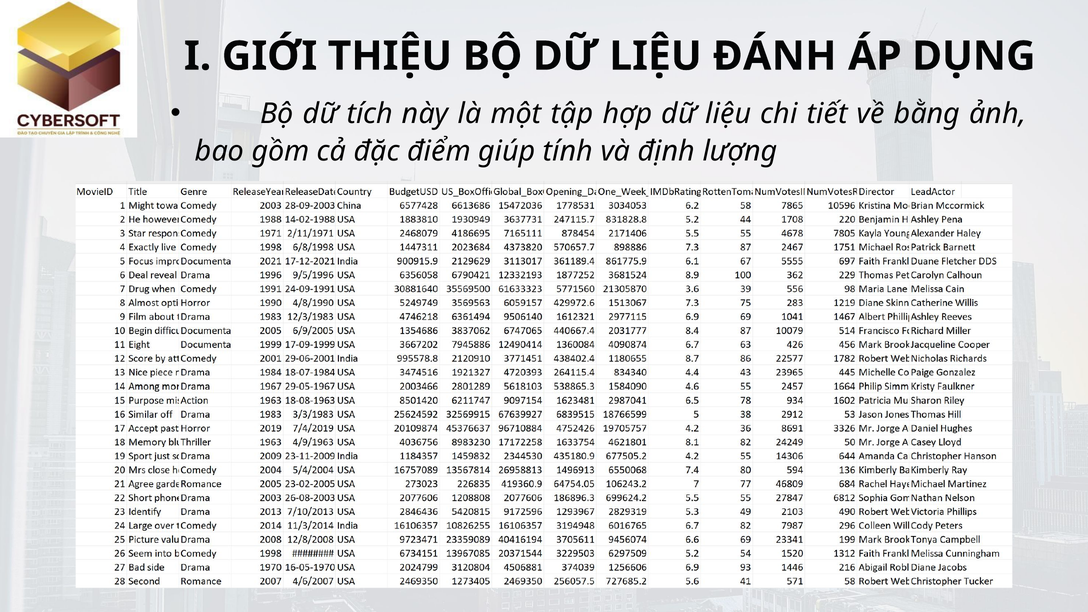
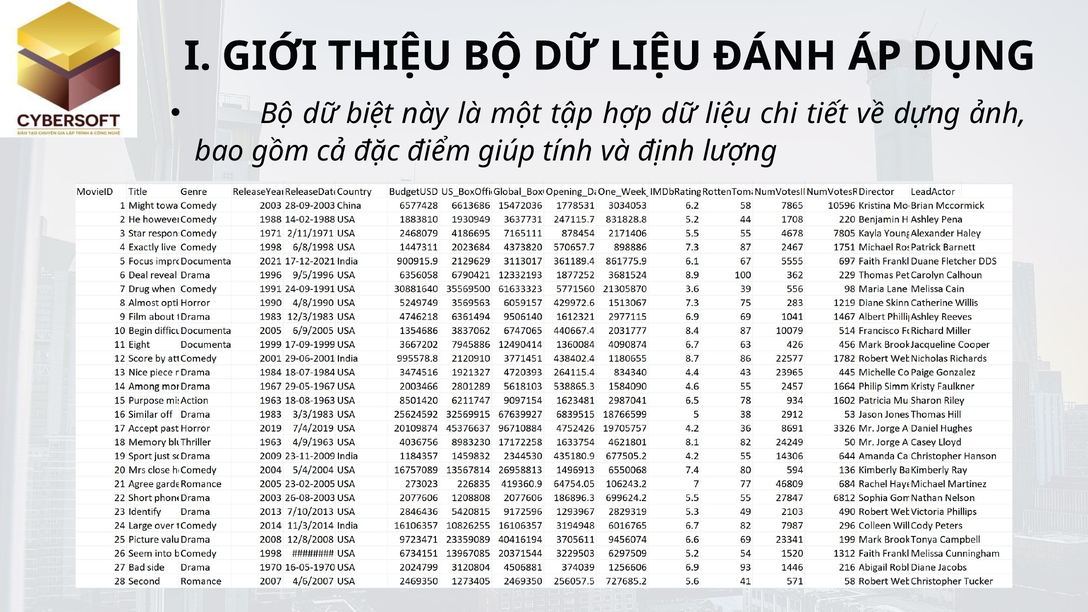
tích: tích -> biệt (370, 114)
bằng: bằng -> dựng (927, 114)
